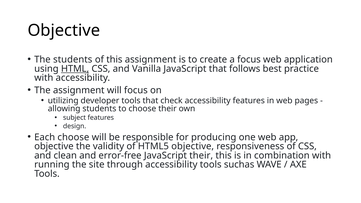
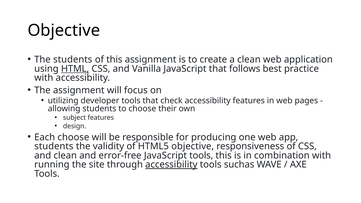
a focus: focus -> clean (249, 60)
objective: objective -> students (54, 146)
JavaScript their: their -> tools (201, 155)
accessibility underline: none -> present (171, 165)
